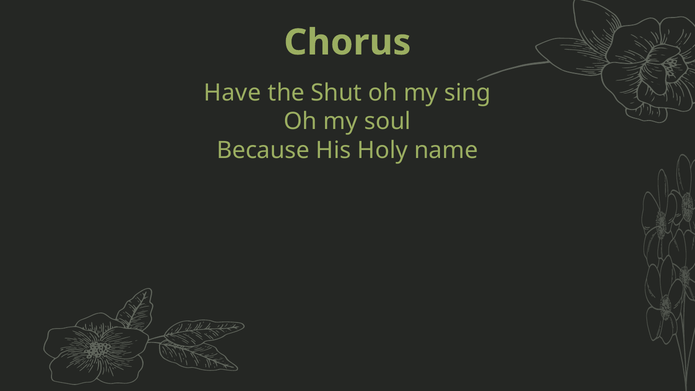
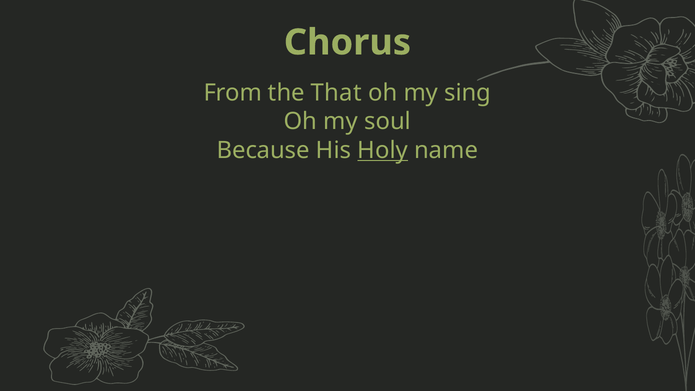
Have: Have -> From (233, 93)
Shut: Shut -> That (336, 93)
Holy underline: none -> present (383, 150)
